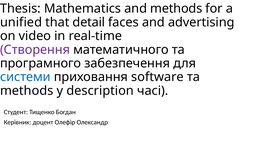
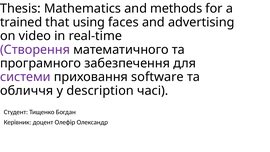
unified: unified -> trained (21, 22)
detail: detail -> using (89, 22)
системи colour: blue -> purple (25, 77)
methods: methods -> обличчя (27, 91)
